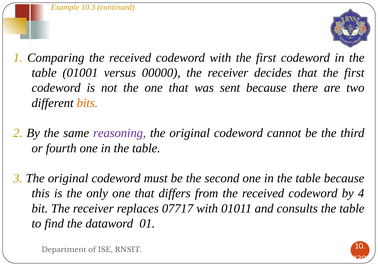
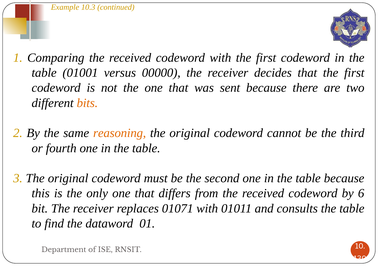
reasoning colour: purple -> orange (120, 133)
4: 4 -> 6 (361, 194)
07717: 07717 -> 01071 (178, 209)
